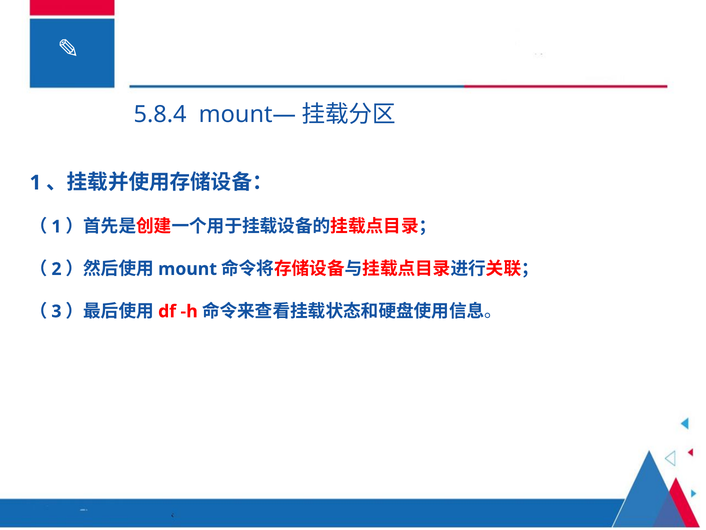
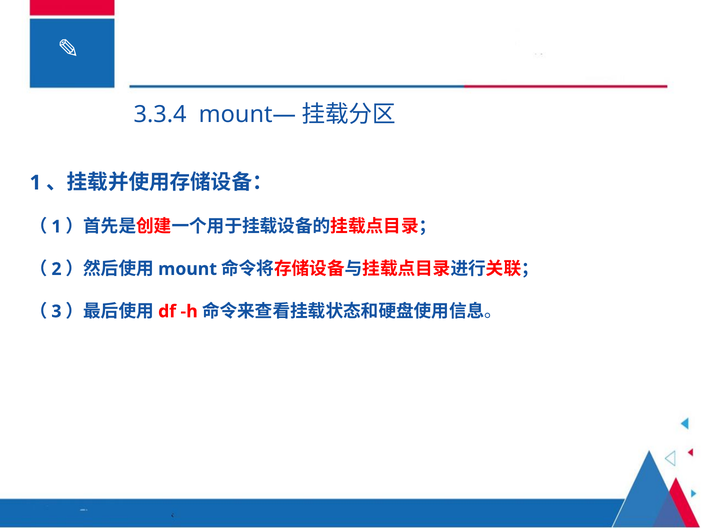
5.8.4: 5.8.4 -> 3.3.4 (160, 114)
